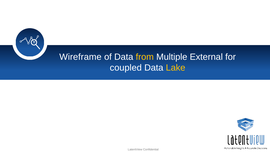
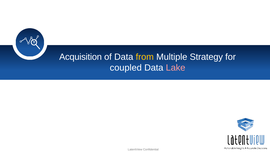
Wireframe: Wireframe -> Acquisition (81, 57)
External: External -> Strategy (206, 57)
Lake colour: yellow -> pink (176, 68)
